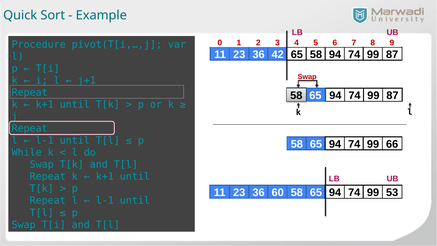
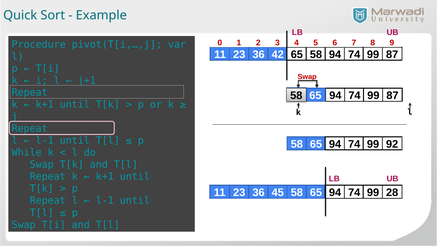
66: 66 -> 92 (392, 144)
60: 60 -> 45 (278, 192)
53: 53 -> 28 (392, 192)
